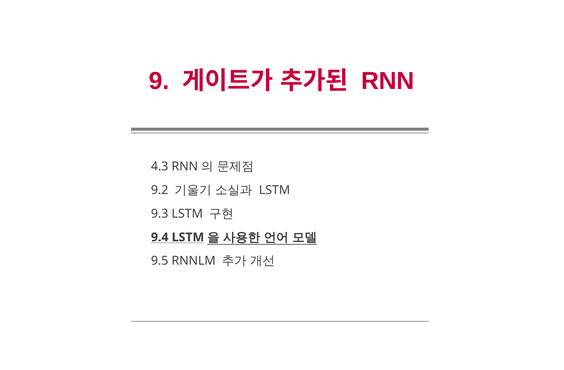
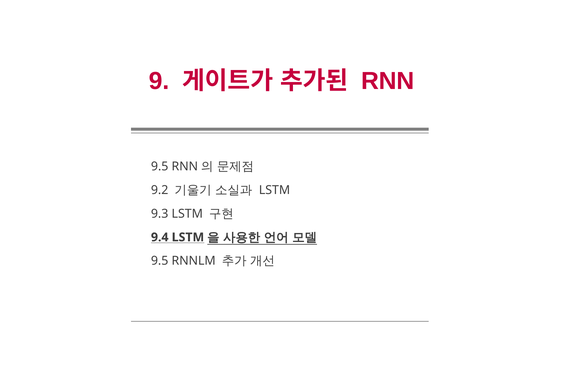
4.3: 4.3 -> 9.5 (160, 167)
